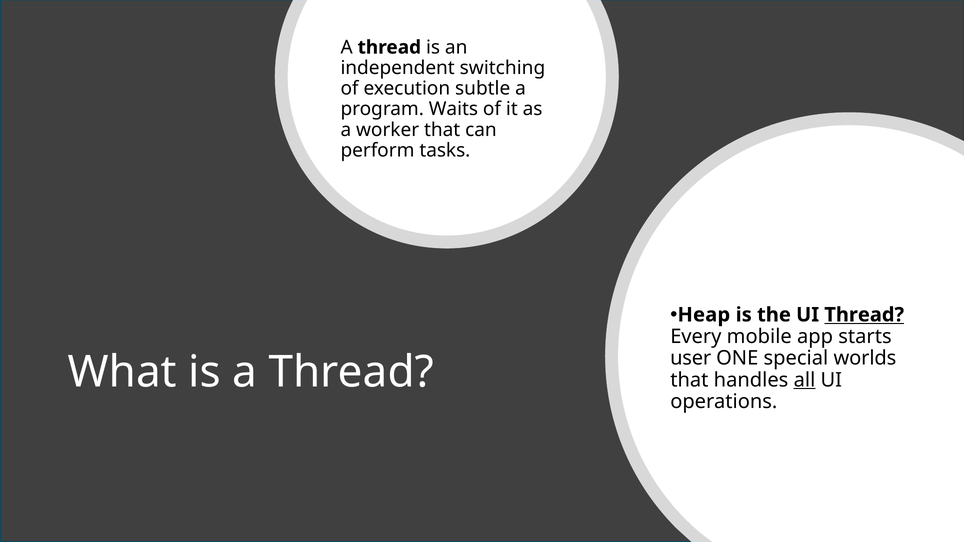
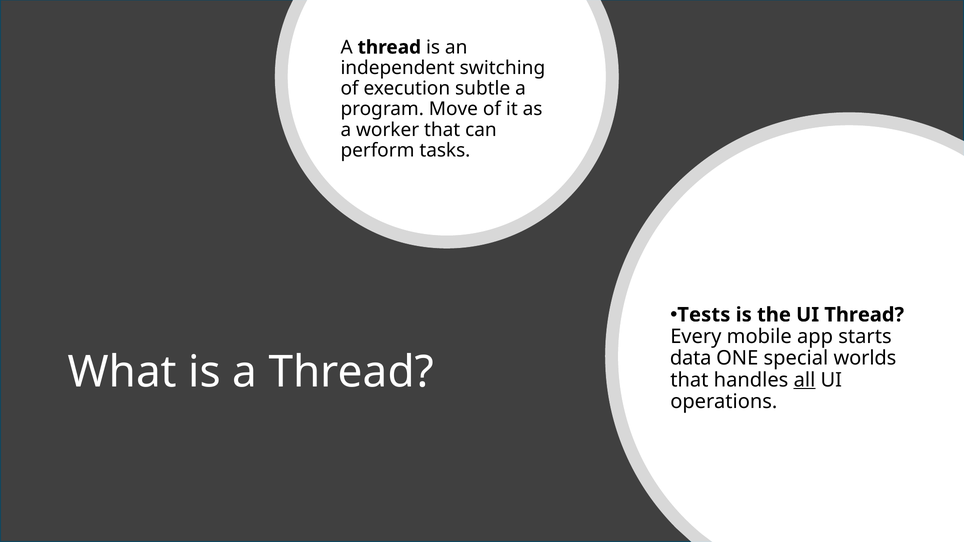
Waits: Waits -> Move (453, 109)
Heap: Heap -> Tests (704, 315)
Thread underline: present -> none (864, 315)
user: user -> data (691, 358)
